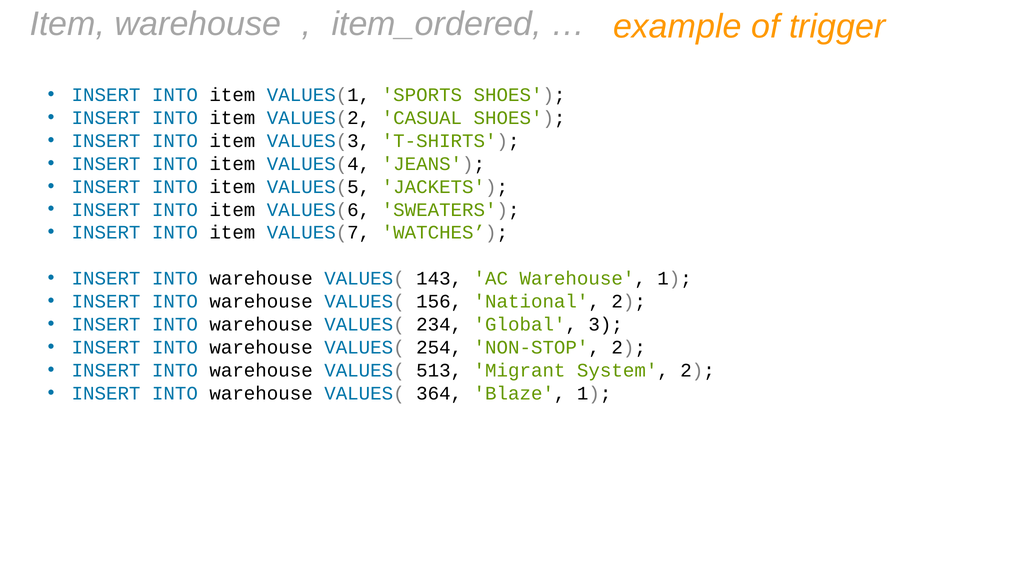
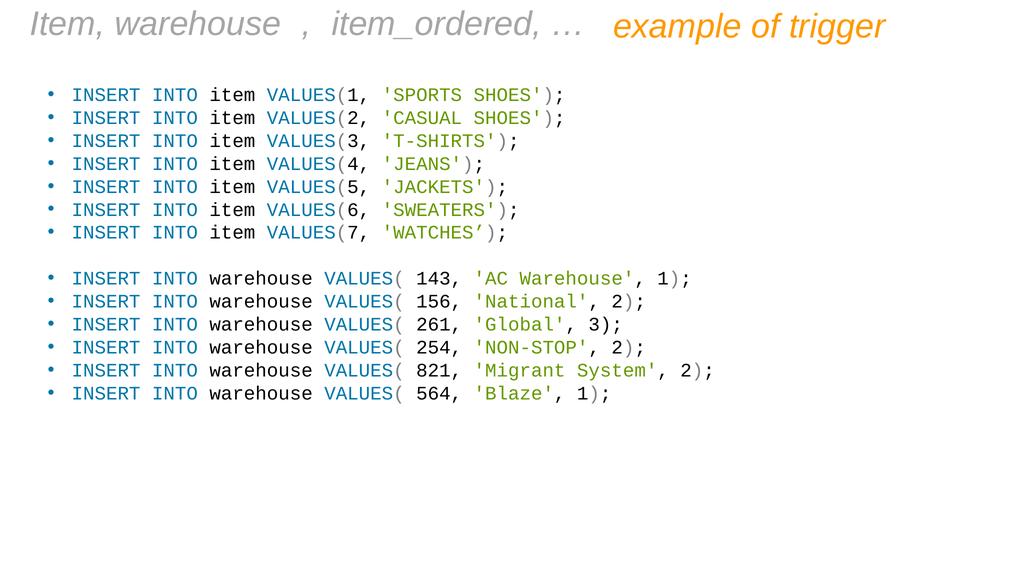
234: 234 -> 261 (439, 325)
513: 513 -> 821 (439, 371)
364: 364 -> 564 (439, 394)
